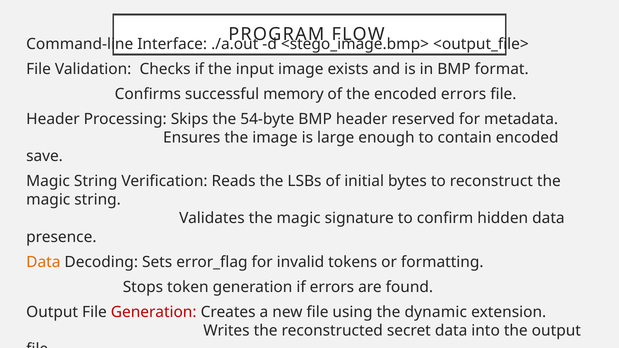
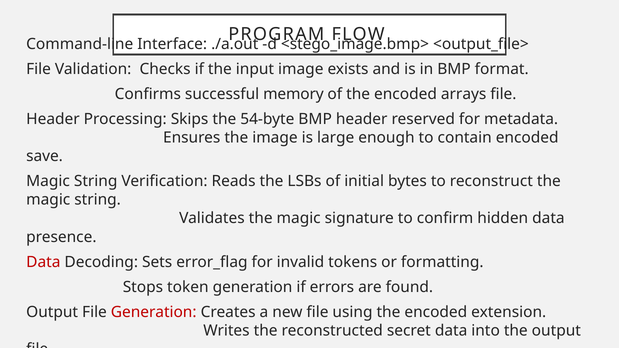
encoded errors: errors -> arrays (464, 94)
Data colour: orange -> red (43, 262)
using the dynamic: dynamic -> encoded (436, 312)
